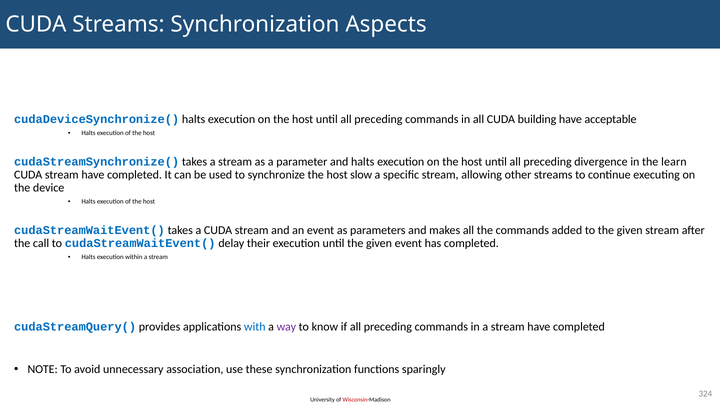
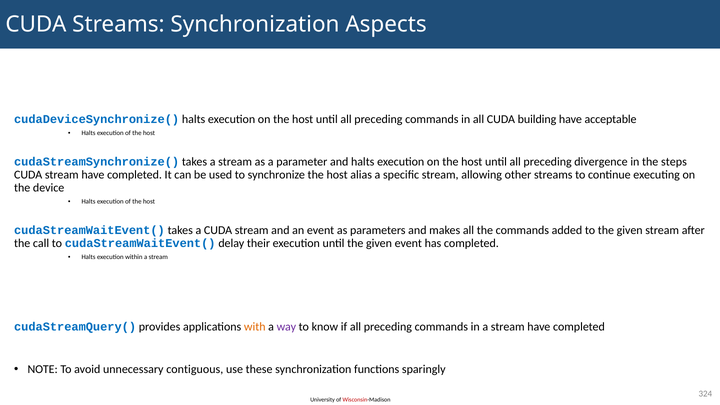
learn: learn -> steps (674, 162)
slow: slow -> alias (361, 175)
with colour: blue -> orange (255, 327)
association: association -> contiguous (195, 369)
